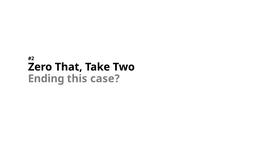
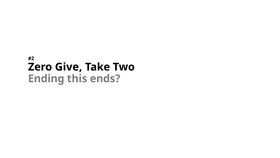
That: That -> Give (69, 67)
case: case -> ends (105, 78)
